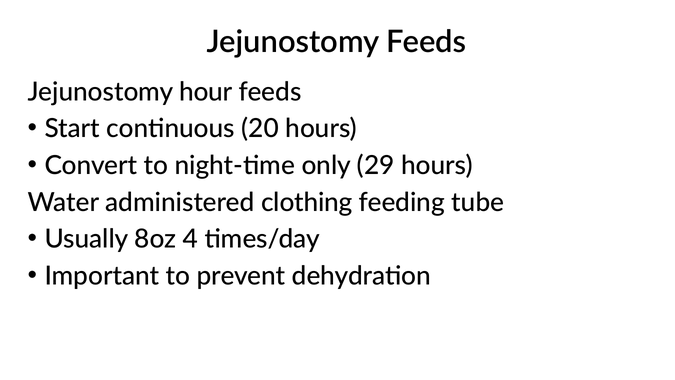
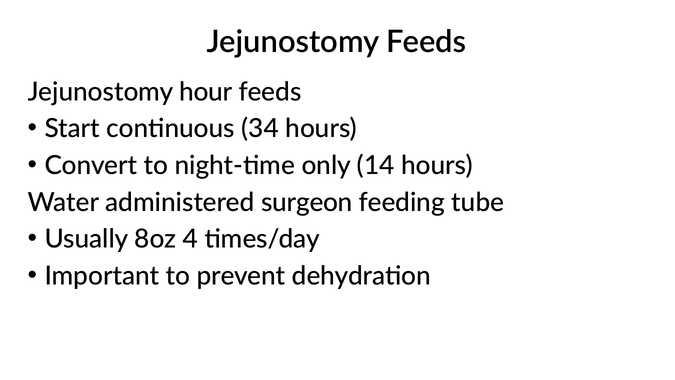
20: 20 -> 34 (260, 129)
29: 29 -> 14 (376, 165)
clothing: clothing -> surgeon (307, 202)
